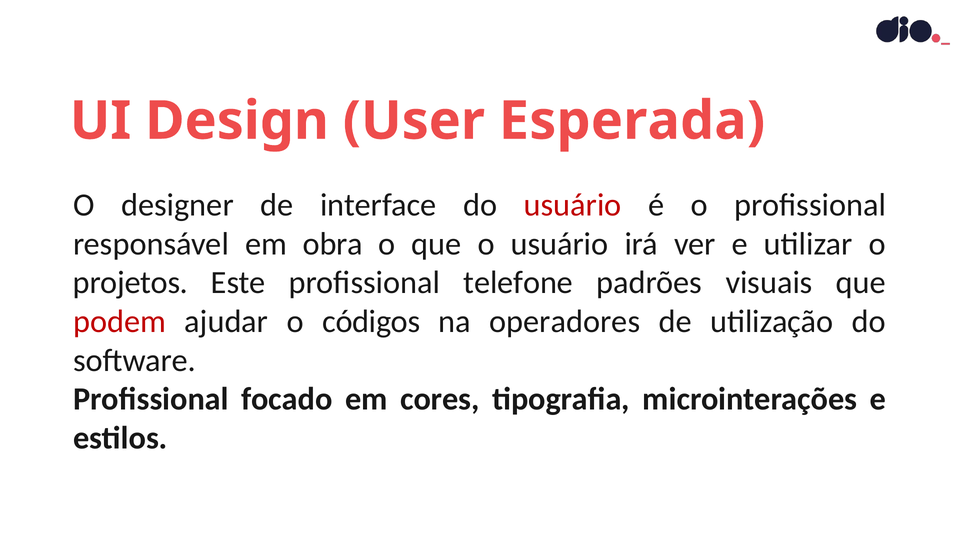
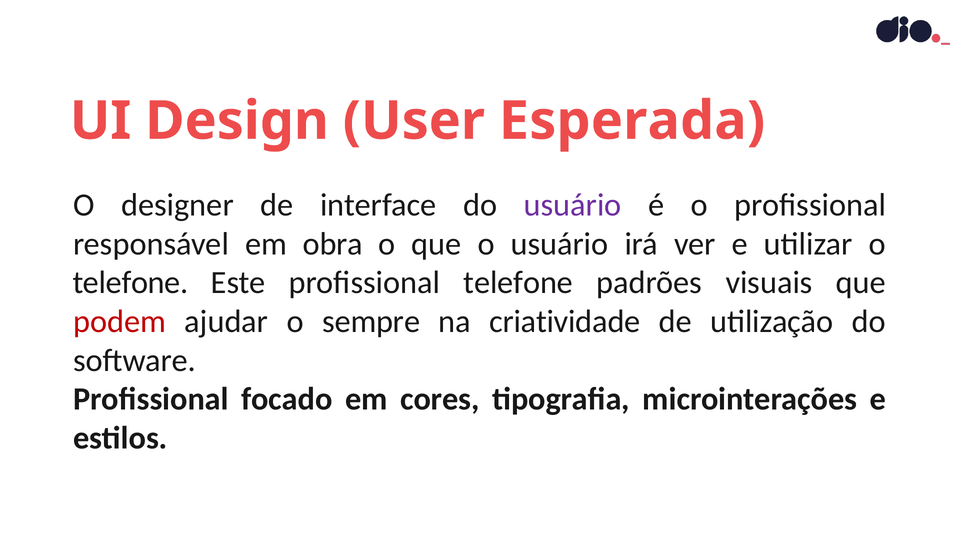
usuário colour: red -> purple (573, 205)
projetos: projetos -> telefone (130, 283)
códigos: códigos -> sempre (371, 321)
operadores: operadores -> criatividade (565, 321)
